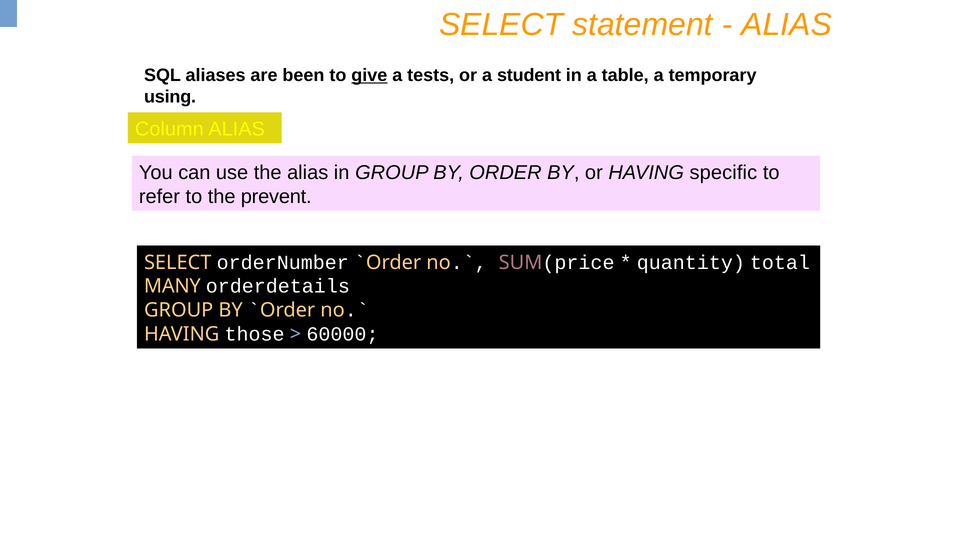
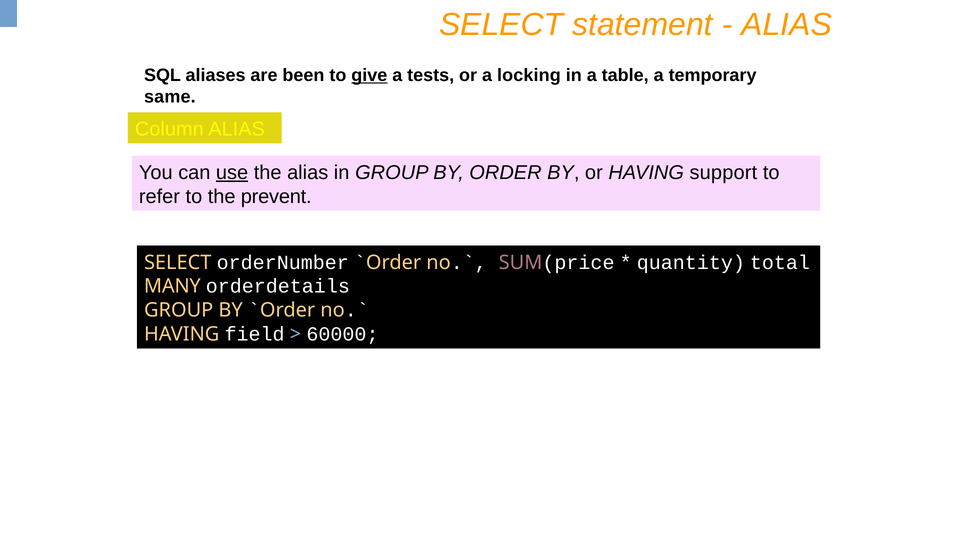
student: student -> locking (529, 76)
using: using -> same (170, 97)
use underline: none -> present (232, 173)
specific: specific -> support (723, 173)
those: those -> field (255, 335)
